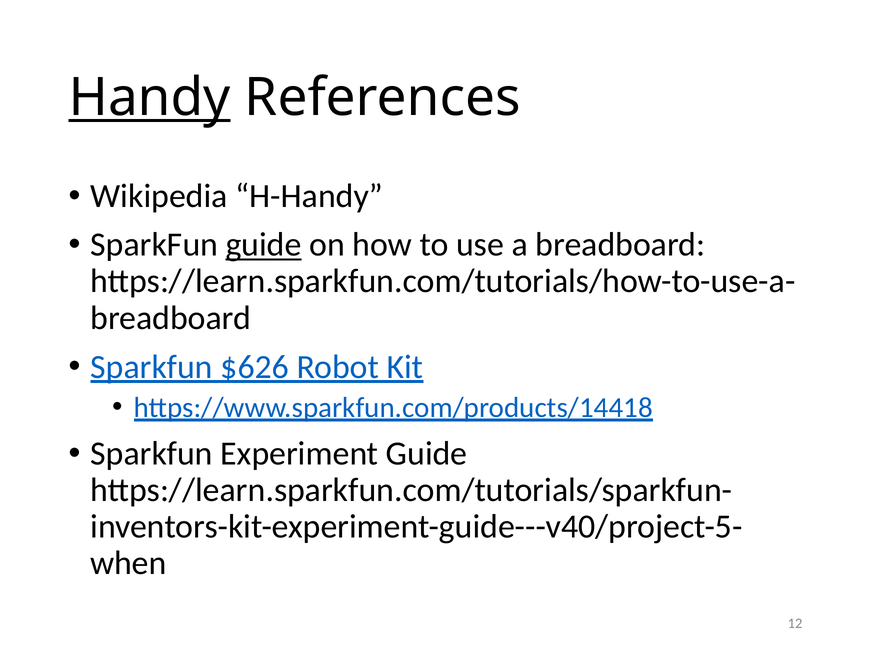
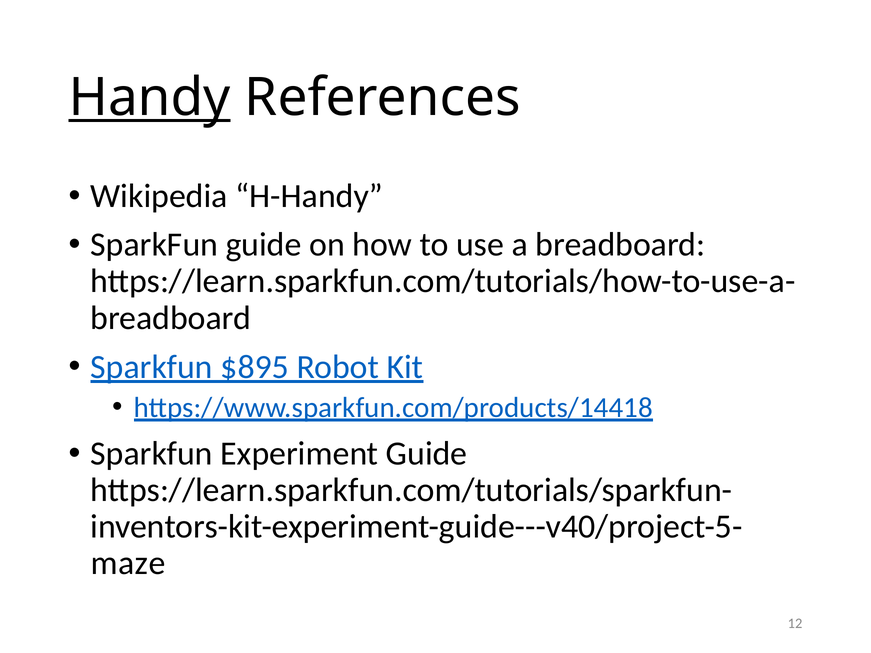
guide underline: present -> none (264, 245)
$626: $626 -> $895 (255, 367)
when: when -> maze (128, 563)
